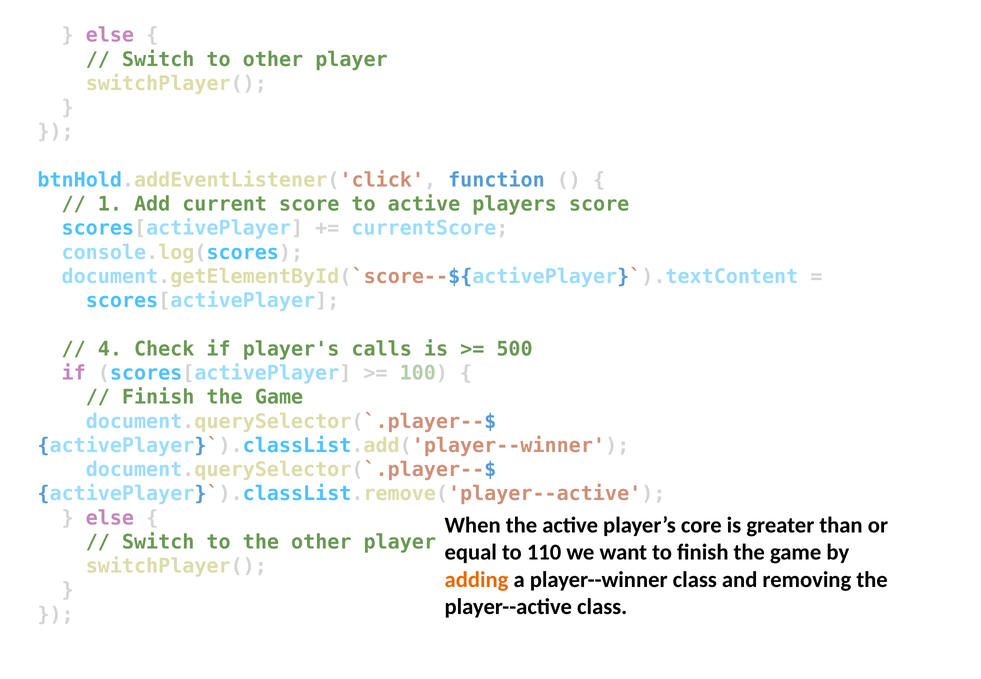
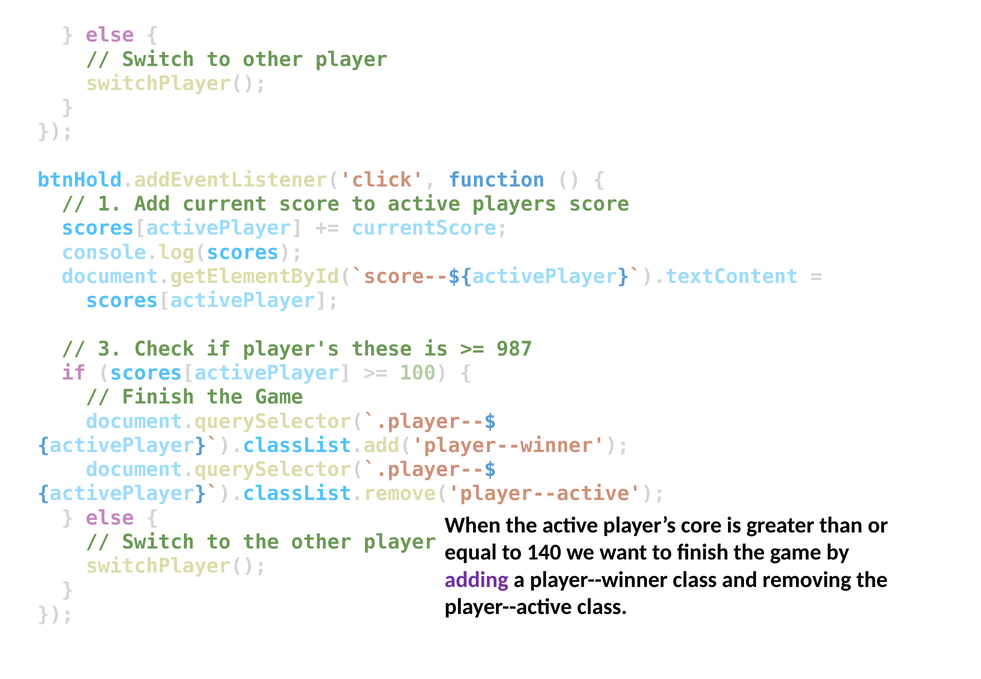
4: 4 -> 3 (110, 349)
calls: calls -> these (382, 349)
500: 500 -> 987 (515, 349)
110: 110 -> 140 (544, 553)
adding colour: orange -> purple (477, 580)
